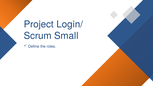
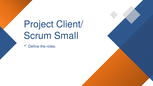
Login/: Login/ -> Client/ (70, 24)
